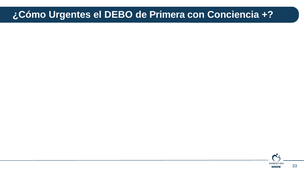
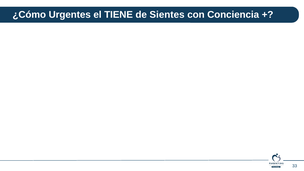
DEBO: DEBO -> TIENE (119, 15)
Primera: Primera -> Sientes (167, 15)
